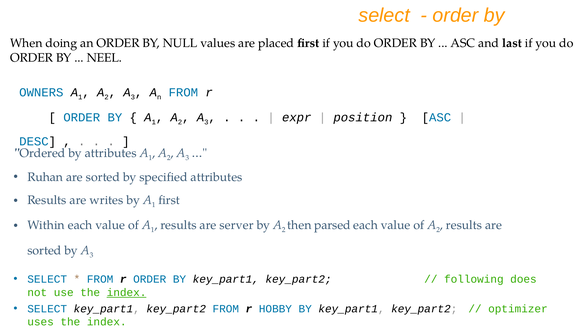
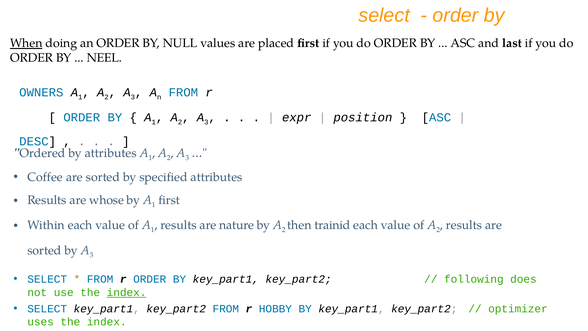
When underline: none -> present (26, 43)
Ruhan: Ruhan -> Coffee (45, 177)
writes: writes -> whose (107, 200)
server: server -> nature (237, 225)
parsed: parsed -> trainid (332, 225)
